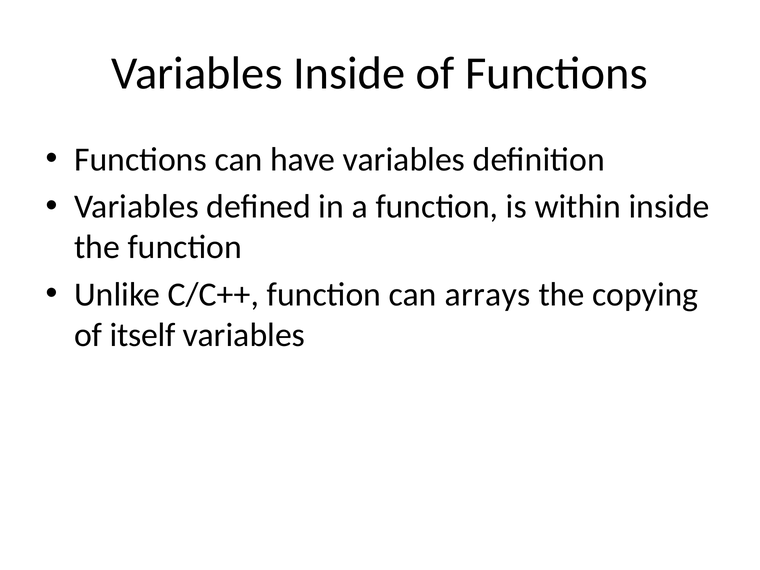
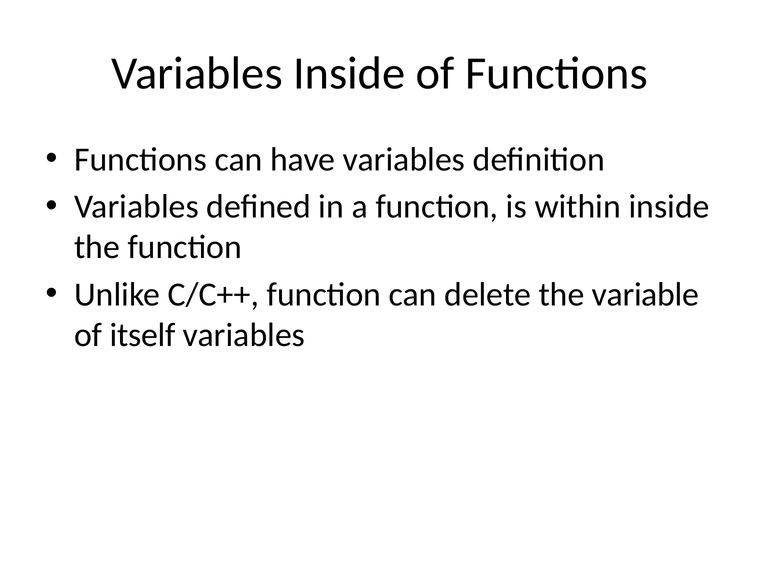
arrays: arrays -> delete (488, 295)
copying: copying -> variable (645, 295)
